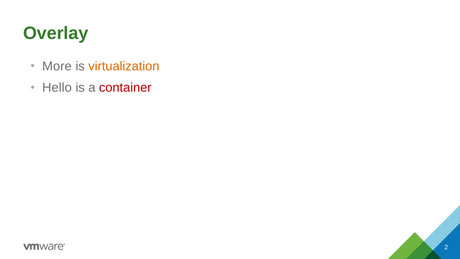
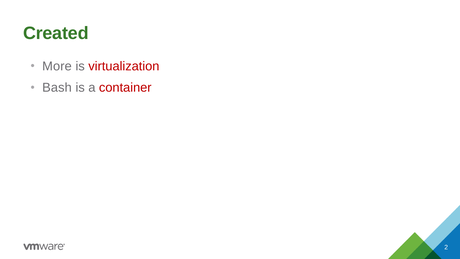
Overlay: Overlay -> Created (56, 33)
virtualization colour: orange -> red (124, 66)
Hello: Hello -> Bash (57, 88)
